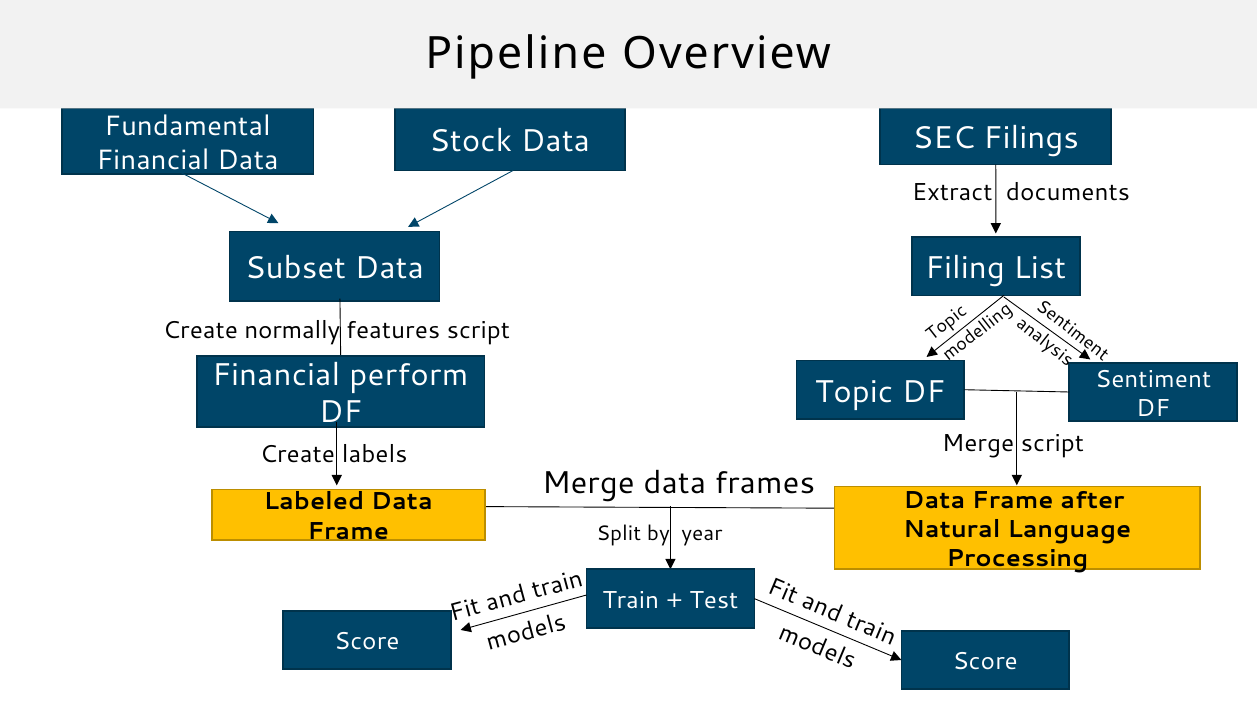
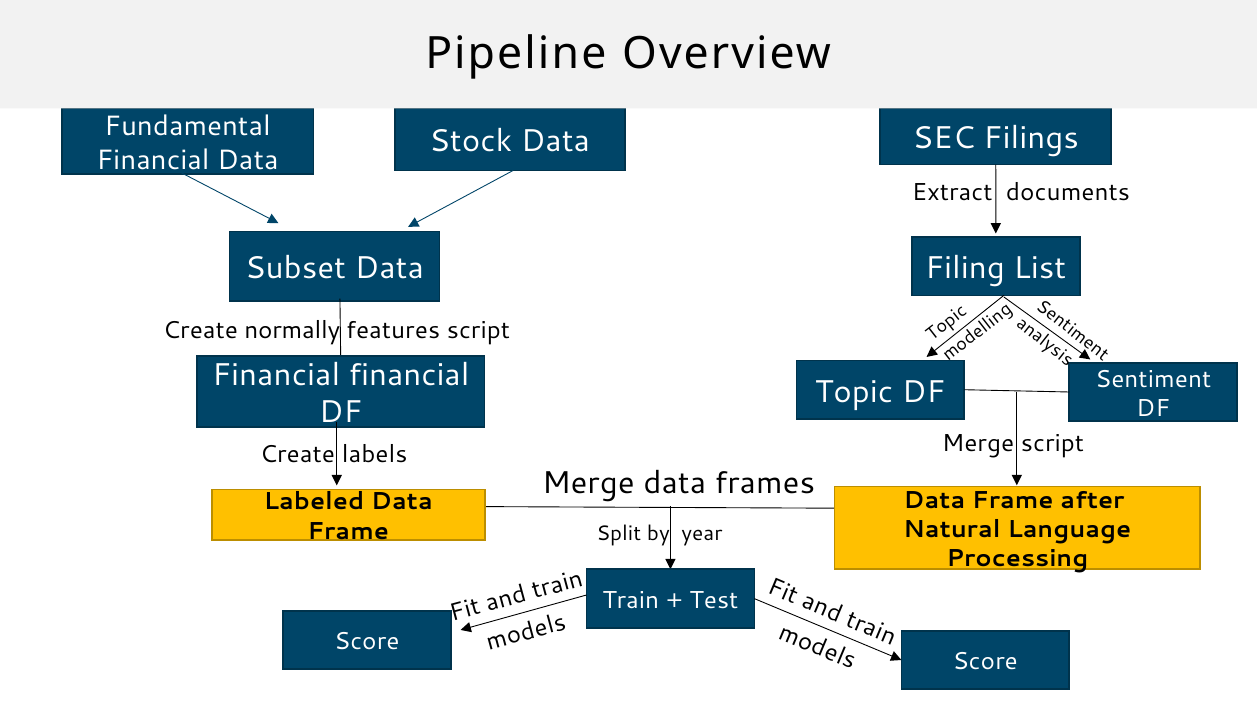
Financial perform: perform -> financial (409, 375)
